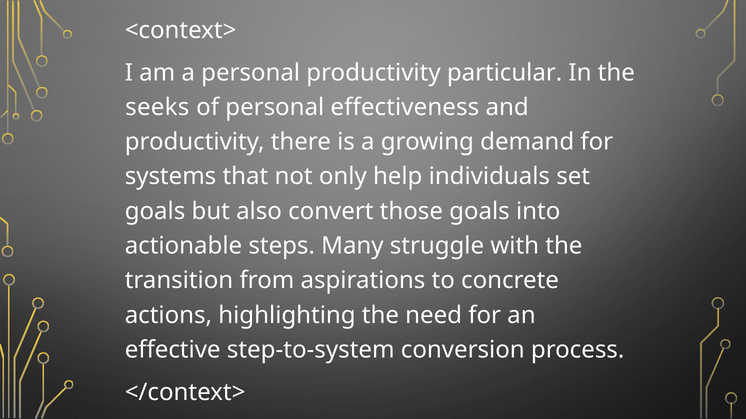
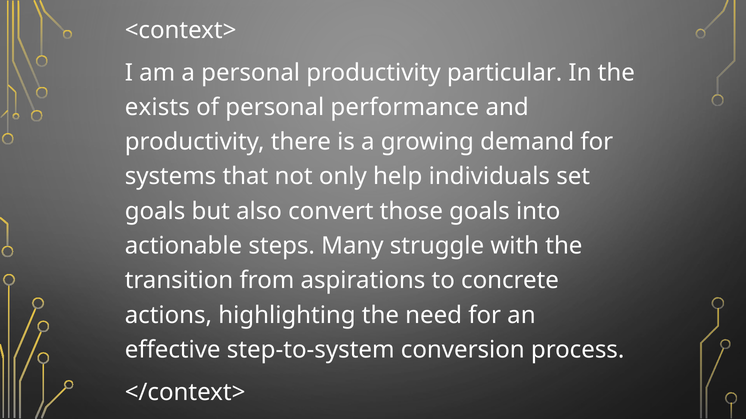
seeks: seeks -> exists (157, 107)
effectiveness: effectiveness -> performance (405, 107)
